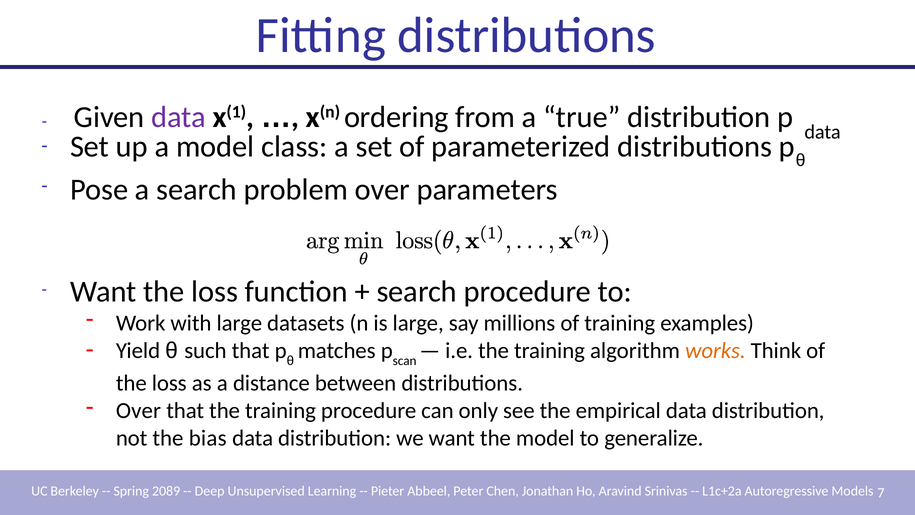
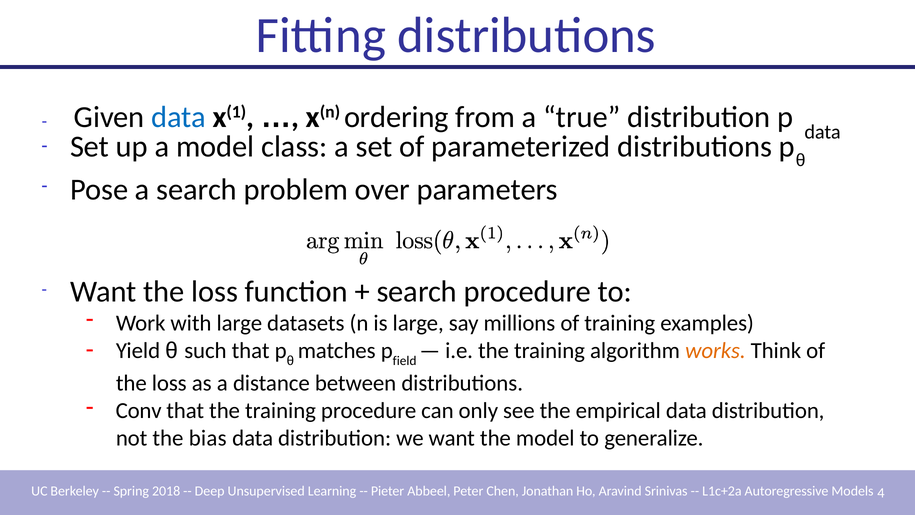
data colour: purple -> blue (179, 117)
scan: scan -> field (405, 361)
Over: Over -> Conv (139, 411)
2089: 2089 -> 2018 (166, 491)
7: 7 -> 4 (881, 493)
